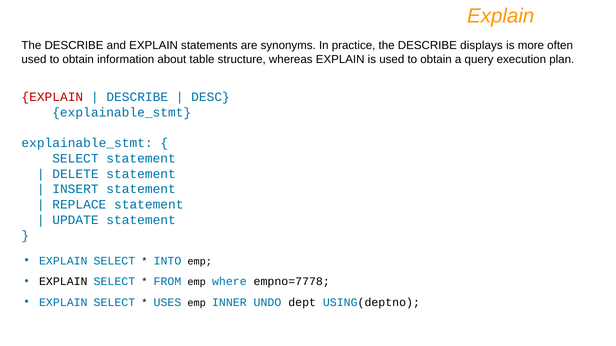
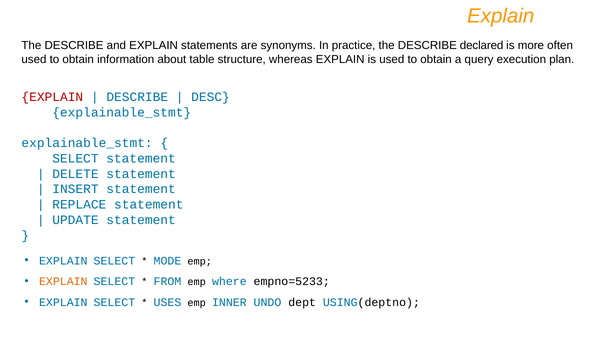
displays: displays -> declared (482, 46)
INTO: INTO -> MODE (167, 261)
EXPLAIN colour: black -> orange (63, 282)
empno=7778: empno=7778 -> empno=5233 (292, 282)
